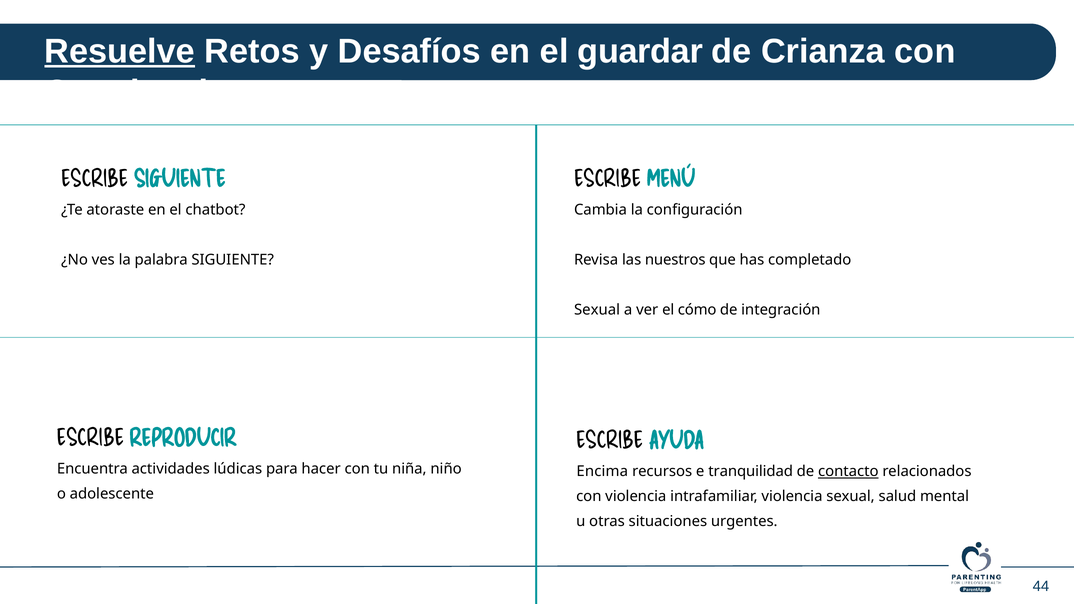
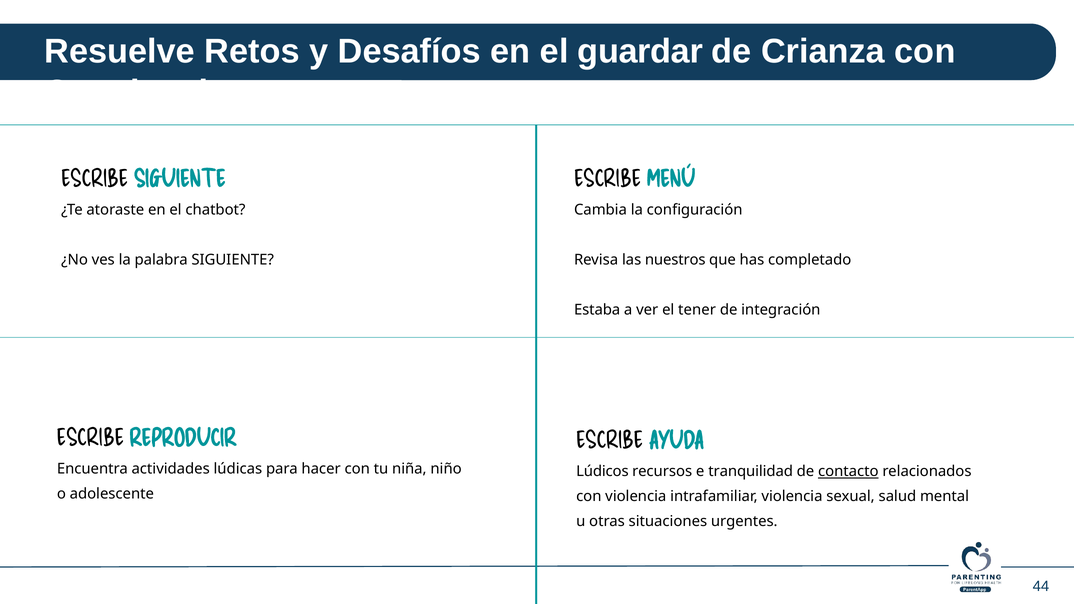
Resuelve underline: present -> none (120, 52)
Sexual: Sexual -> Estaba (597, 310)
cómo: cómo -> tener (697, 310)
Encima: Encima -> Lúdicos (602, 472)
